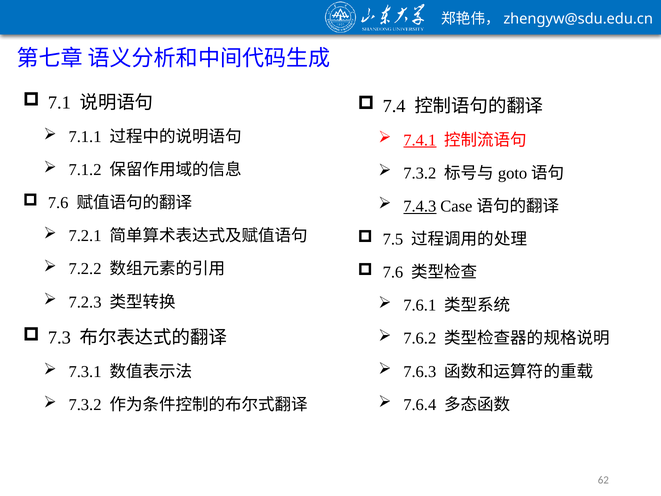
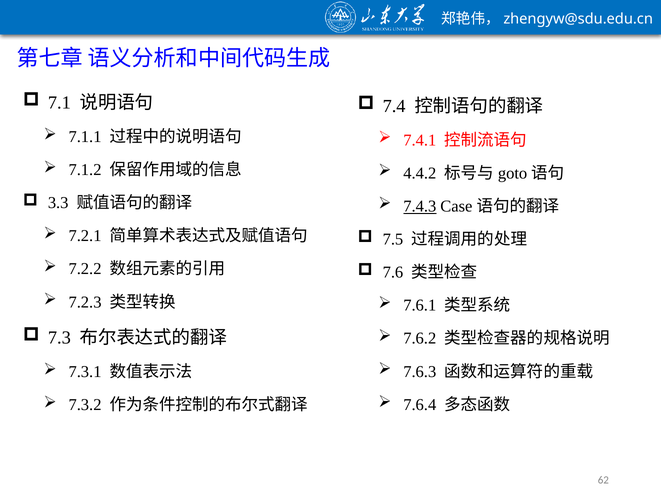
7.4.1 underline: present -> none (420, 140)
7.3.2: 7.3.2 -> 4.4.2 (420, 173)
7.6: 7.6 -> 3.3 (58, 203)
